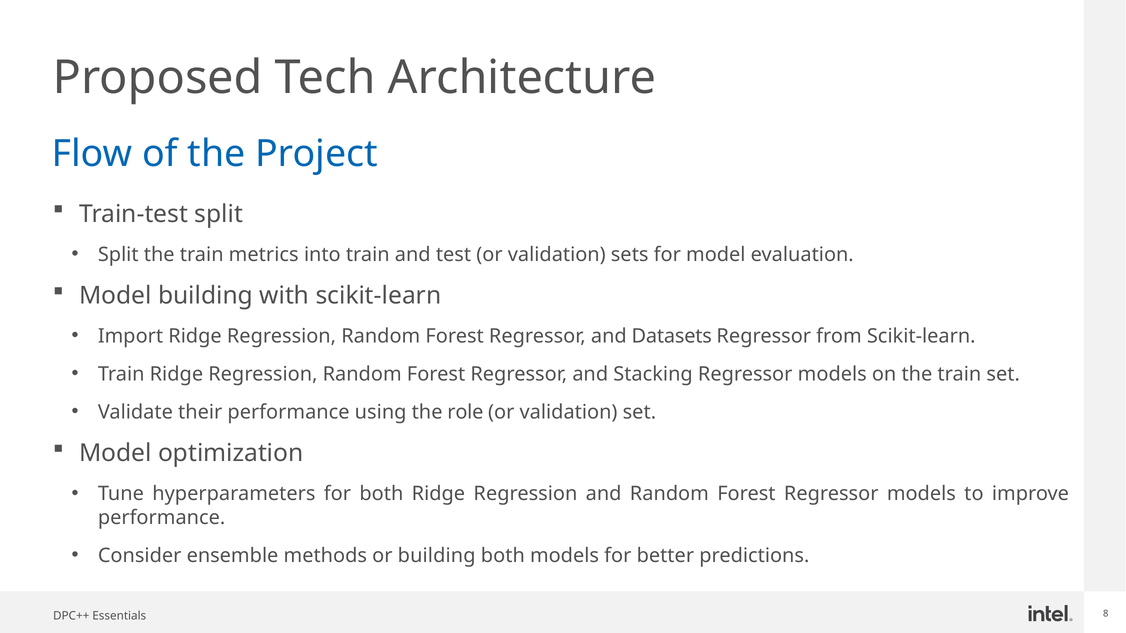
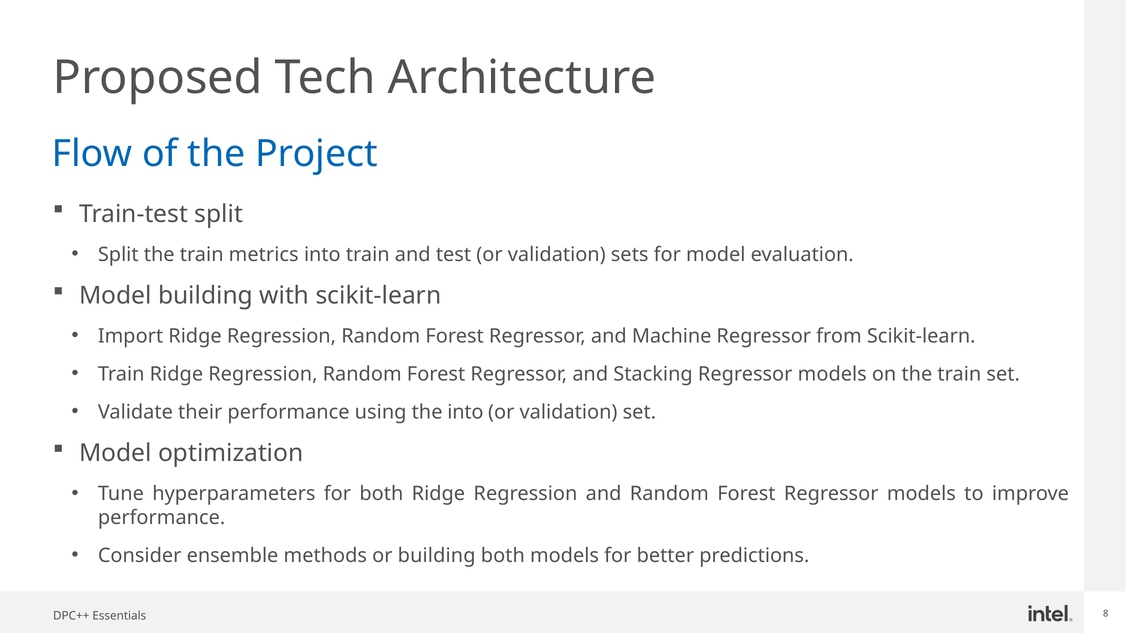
Datasets: Datasets -> Machine (672, 336)
the role: role -> into (465, 412)
